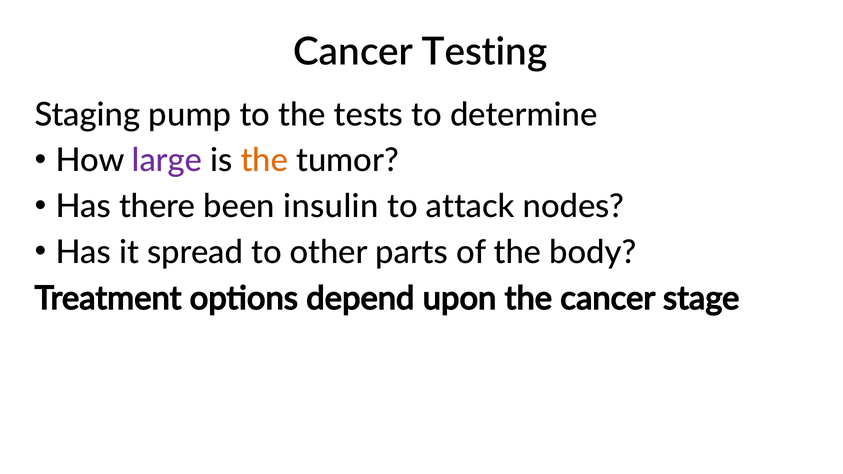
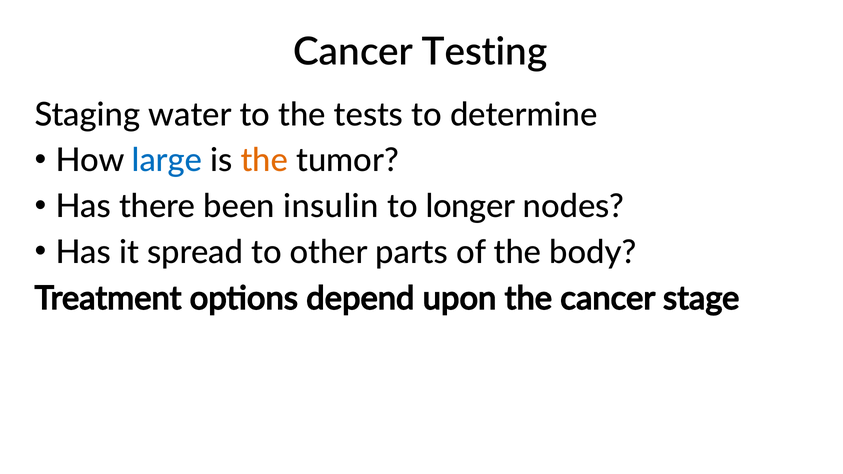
pump: pump -> water (190, 115)
large colour: purple -> blue (167, 161)
attack: attack -> longer (470, 207)
